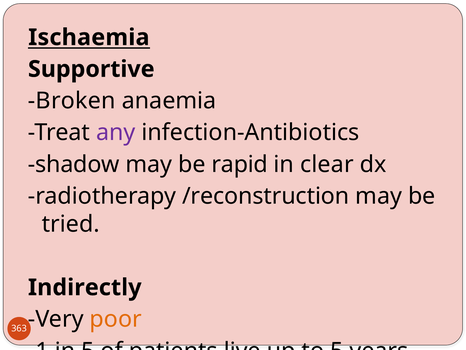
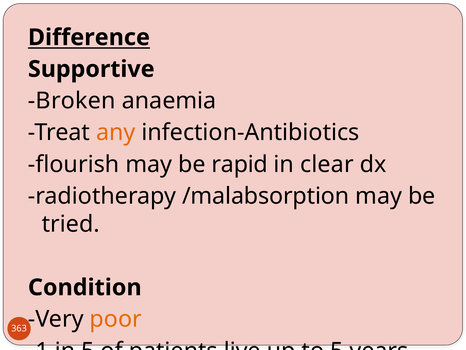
Ischaemia: Ischaemia -> Difference (89, 37)
any colour: purple -> orange (116, 132)
shadow: shadow -> flourish (74, 164)
/reconstruction: /reconstruction -> /malabsorption (266, 196)
Indirectly: Indirectly -> Condition (85, 287)
